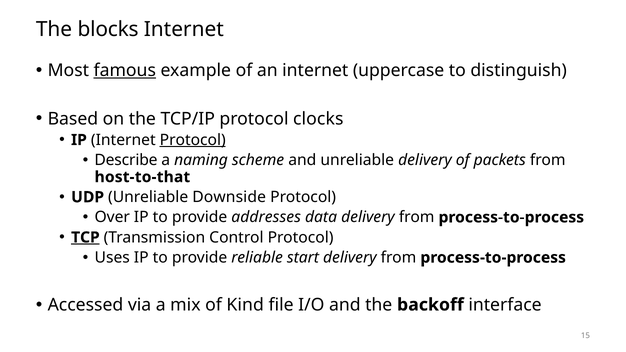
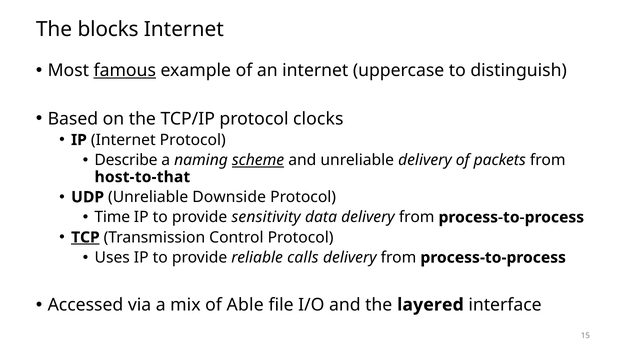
Protocol underline: present -> none (193, 140)
scheme underline: none -> present (258, 160)
Over: Over -> Time (112, 217)
addresses: addresses -> sensitivity (266, 217)
start: start -> calls (303, 258)
Kind: Kind -> Able (245, 305)
backoff: backoff -> layered (430, 305)
